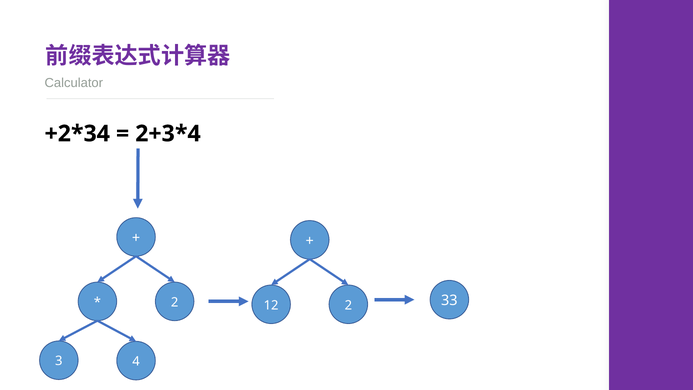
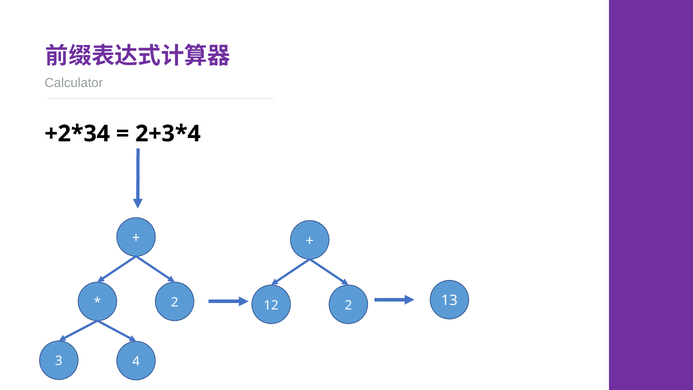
33: 33 -> 13 (449, 301)
